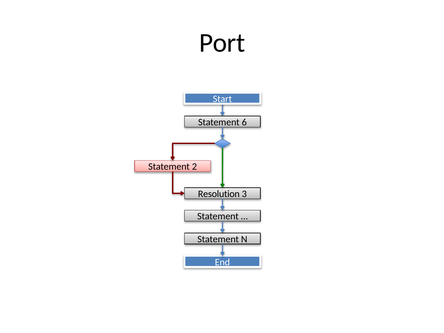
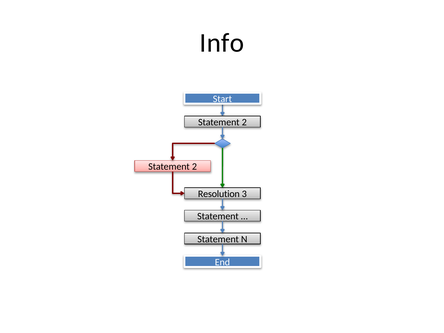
Port: Port -> Info (222, 43)
6: 6 -> 2 (244, 122)
